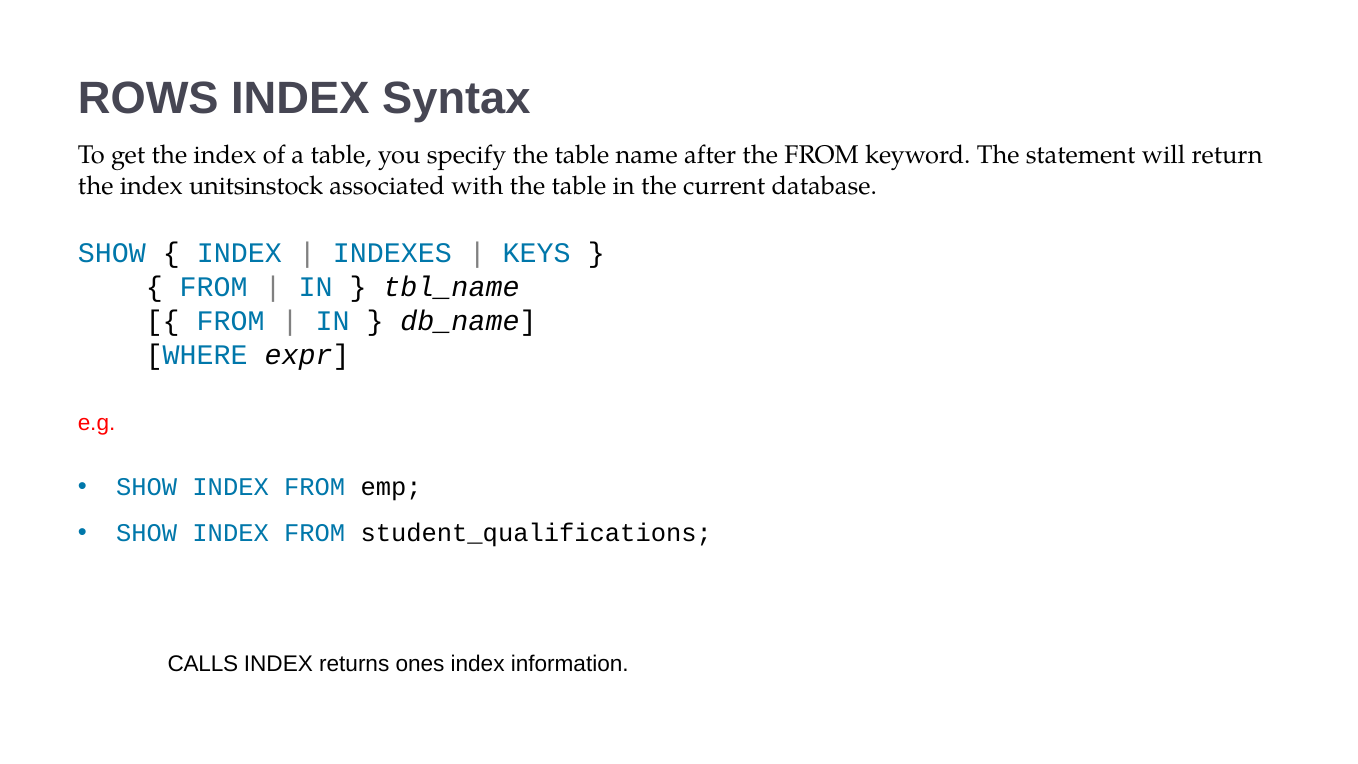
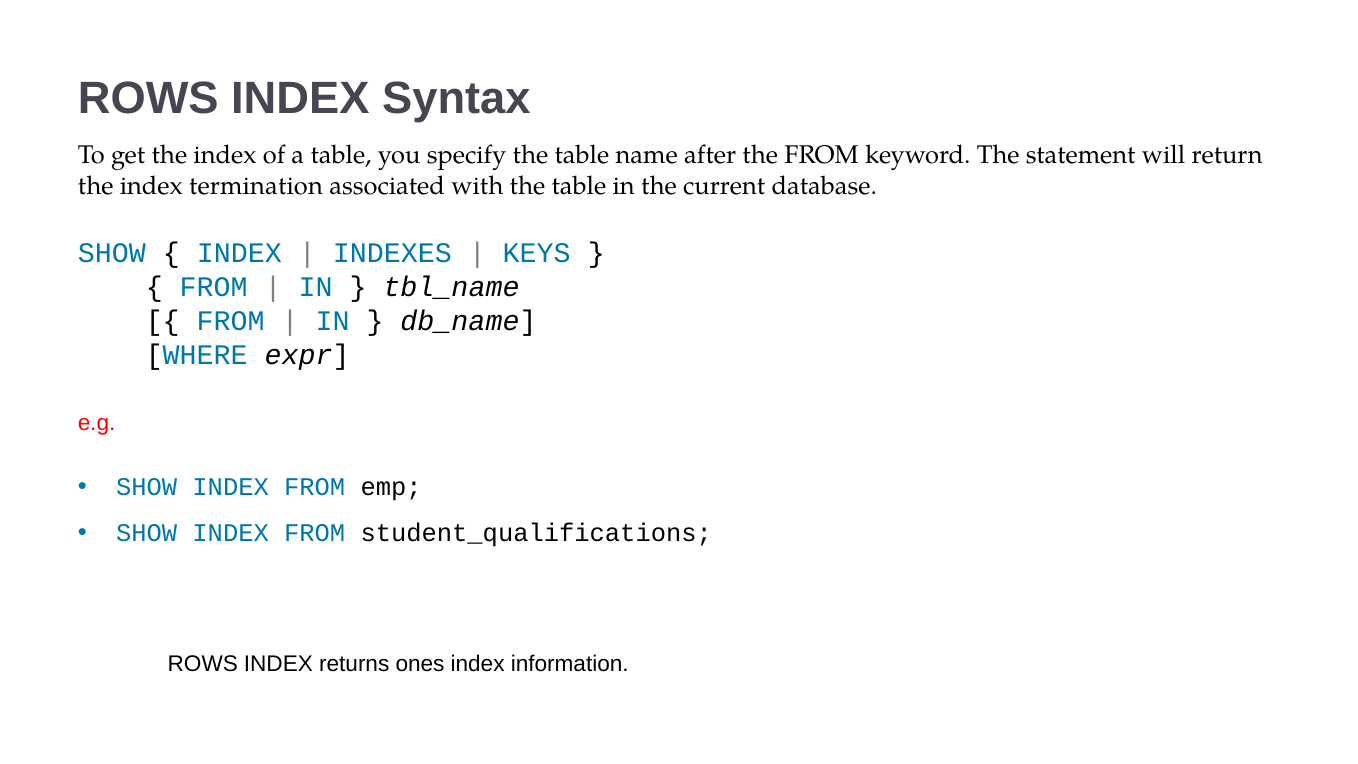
unitsinstock: unitsinstock -> termination (256, 186)
CALLS: CALLS -> ROWS (203, 664)
